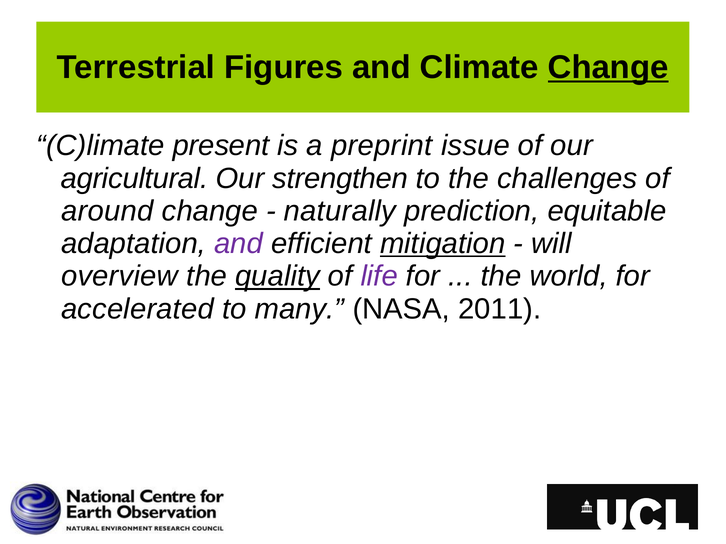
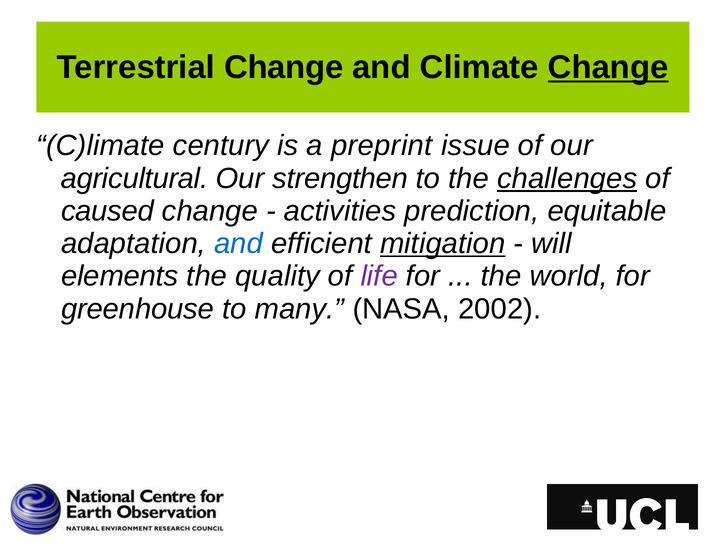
Terrestrial Figures: Figures -> Change (284, 67)
present: present -> century (221, 146)
challenges underline: none -> present (567, 179)
around: around -> caused (108, 211)
naturally: naturally -> activities (340, 211)
and colour: purple -> blue (238, 244)
overview: overview -> elements (120, 277)
quality underline: present -> none (277, 277)
accelerated: accelerated -> greenhouse (138, 309)
2011: 2011 -> 2002 (500, 309)
